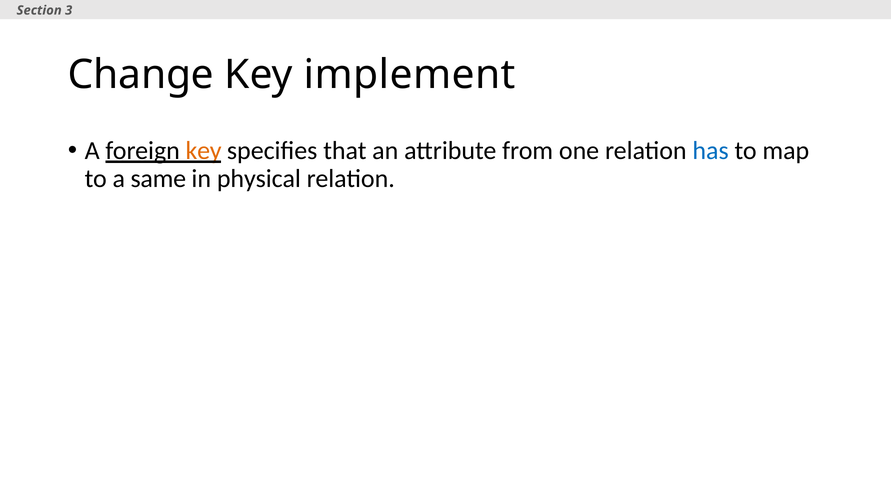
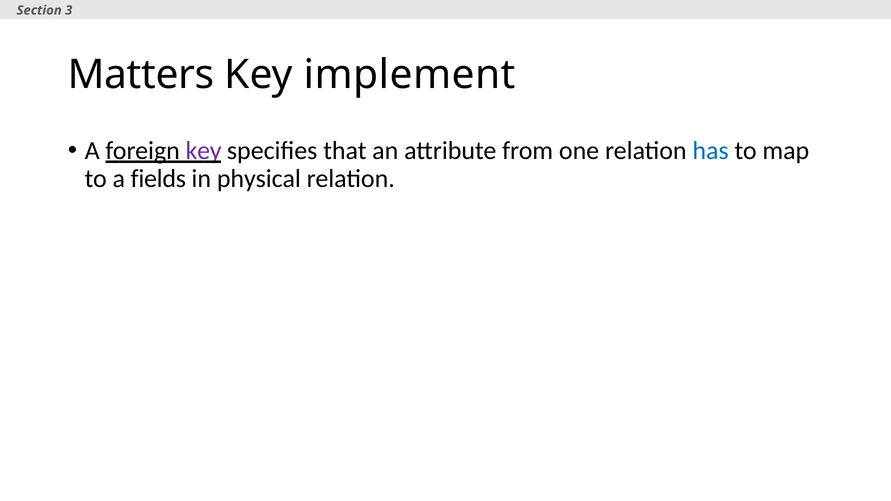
Change: Change -> Matters (141, 75)
key colour: orange -> purple (204, 151)
same: same -> fields (158, 179)
